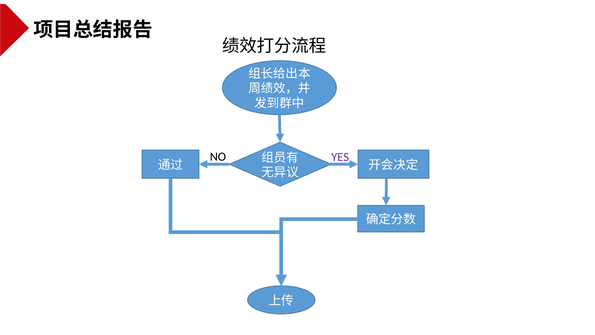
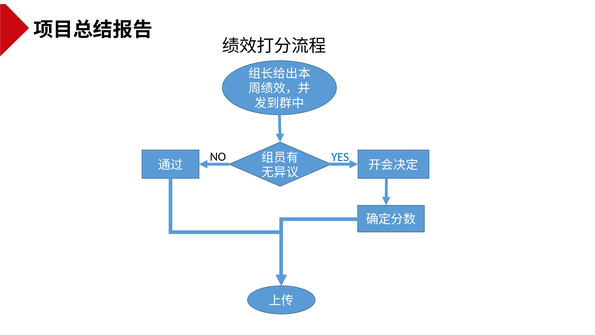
YES colour: purple -> blue (340, 157)
